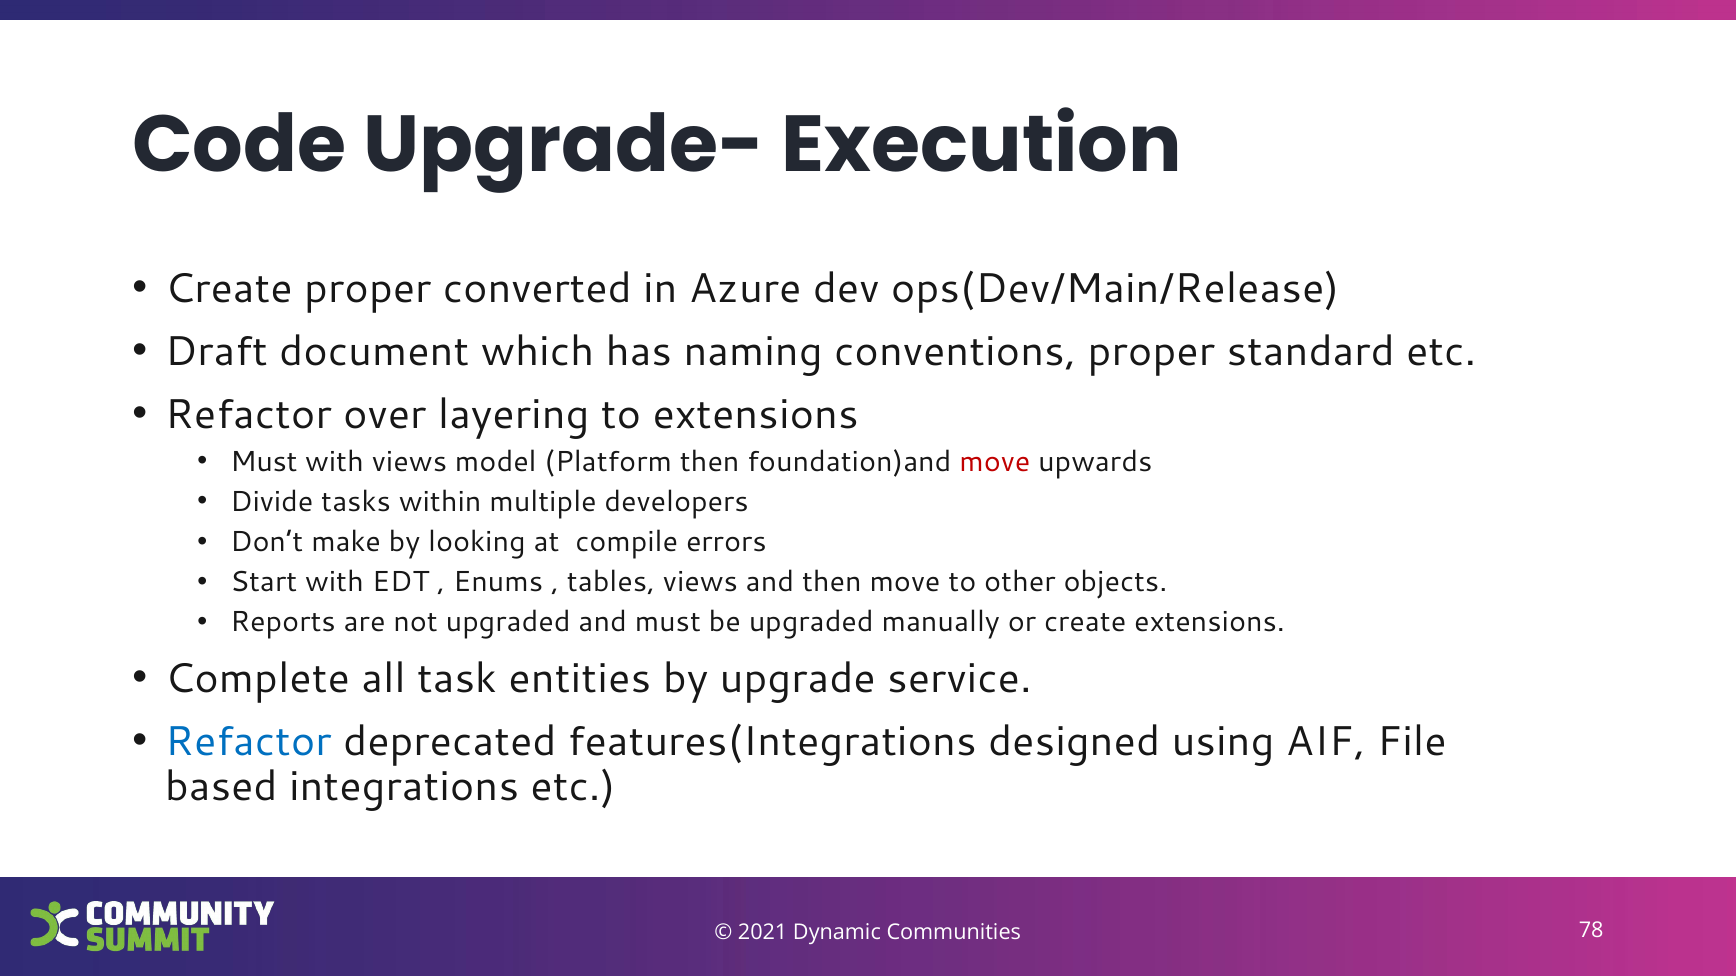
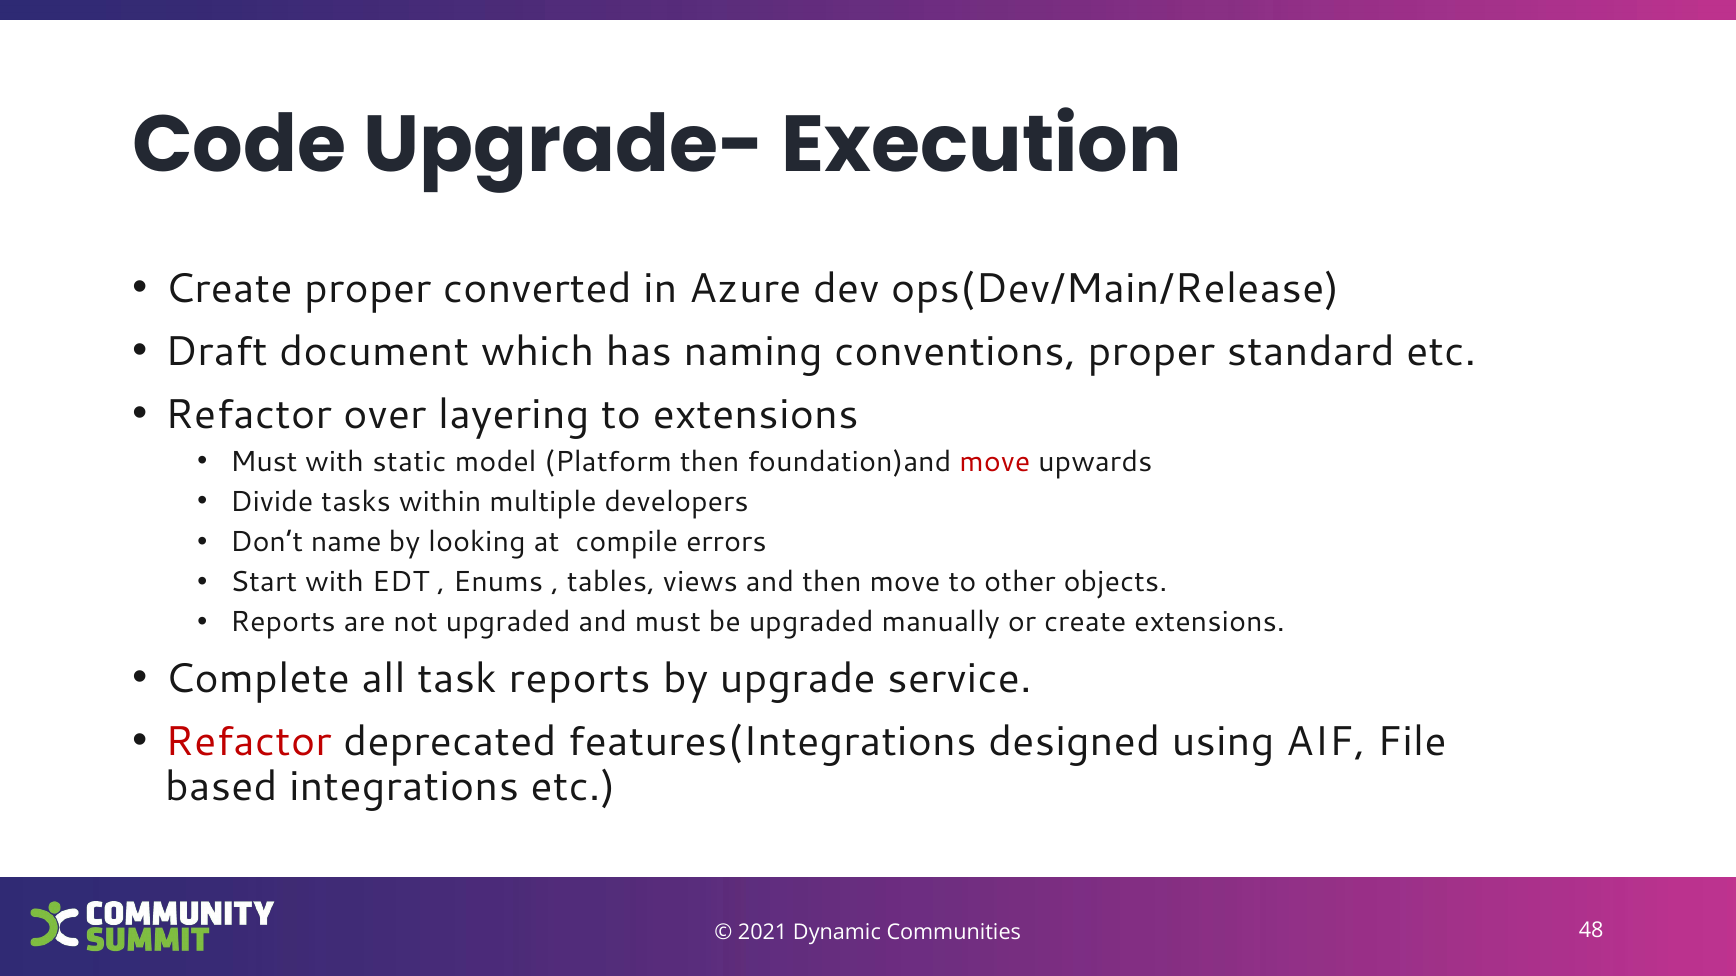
with views: views -> static (409, 462)
make: make -> name (346, 542)
task entities: entities -> reports (580, 679)
Refactor colour: blue -> red (248, 742)
78: 78 -> 48 (1591, 931)
